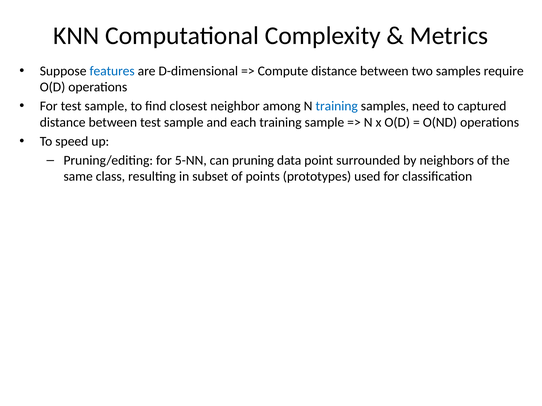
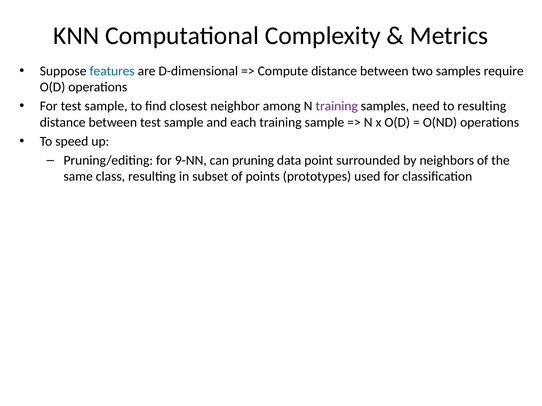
training colour: blue -> purple (337, 106)
to captured: captured -> resulting (482, 106)
5-NN: 5-NN -> 9-NN (191, 160)
